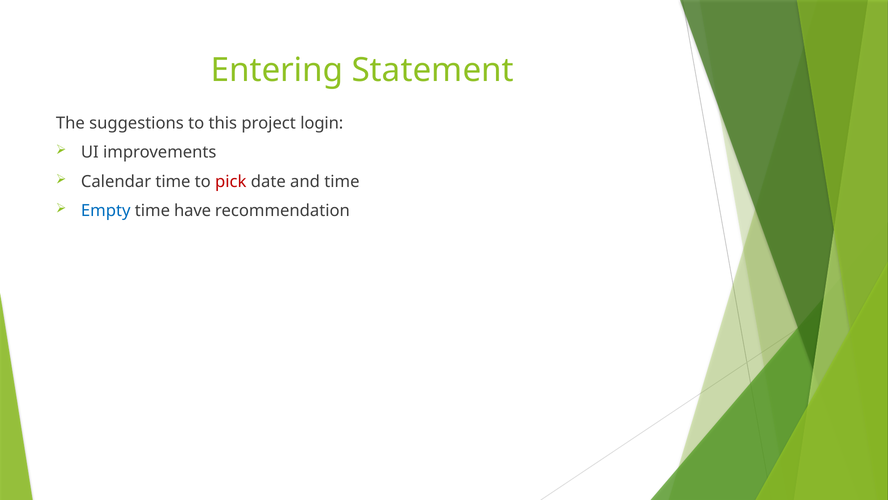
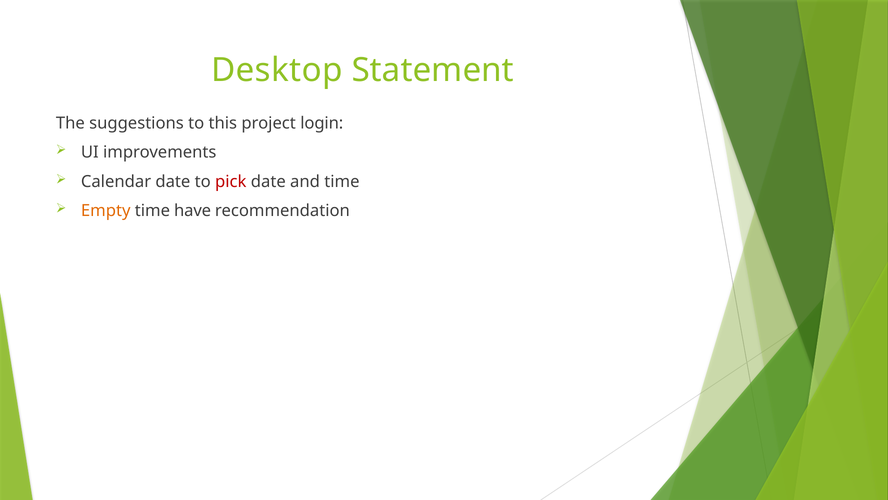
Entering: Entering -> Desktop (277, 70)
Calendar time: time -> date (173, 181)
Empty colour: blue -> orange (106, 211)
